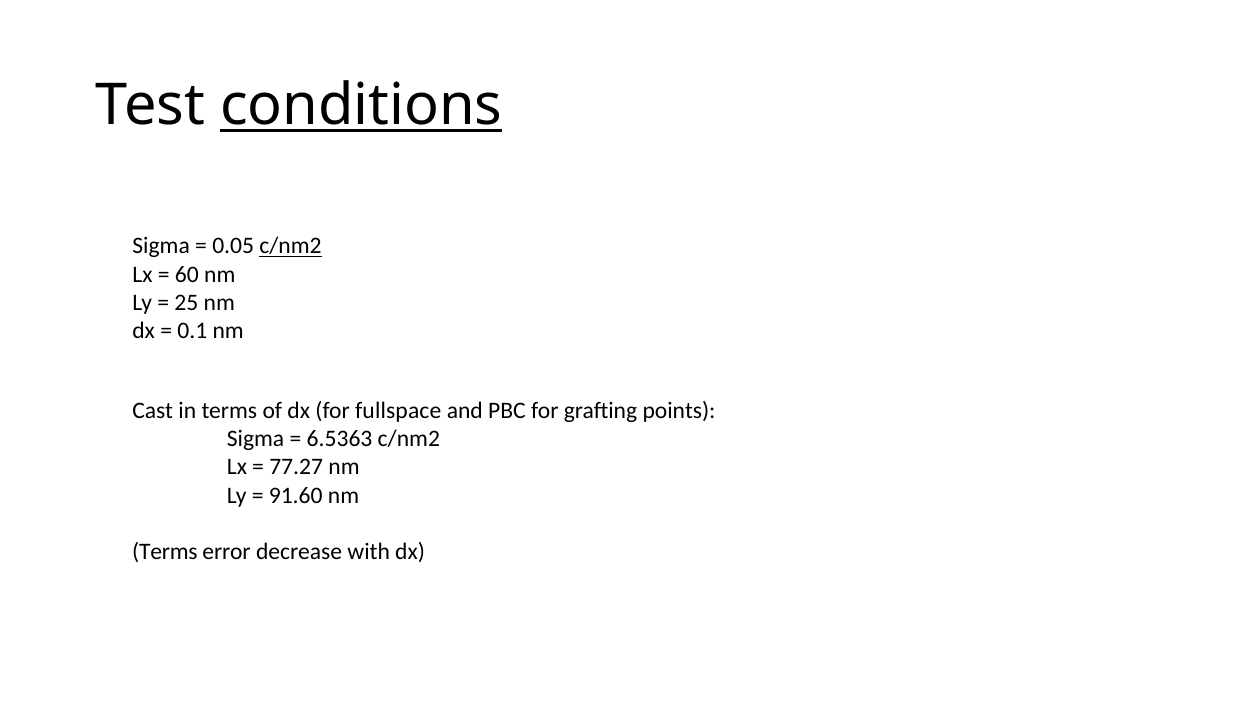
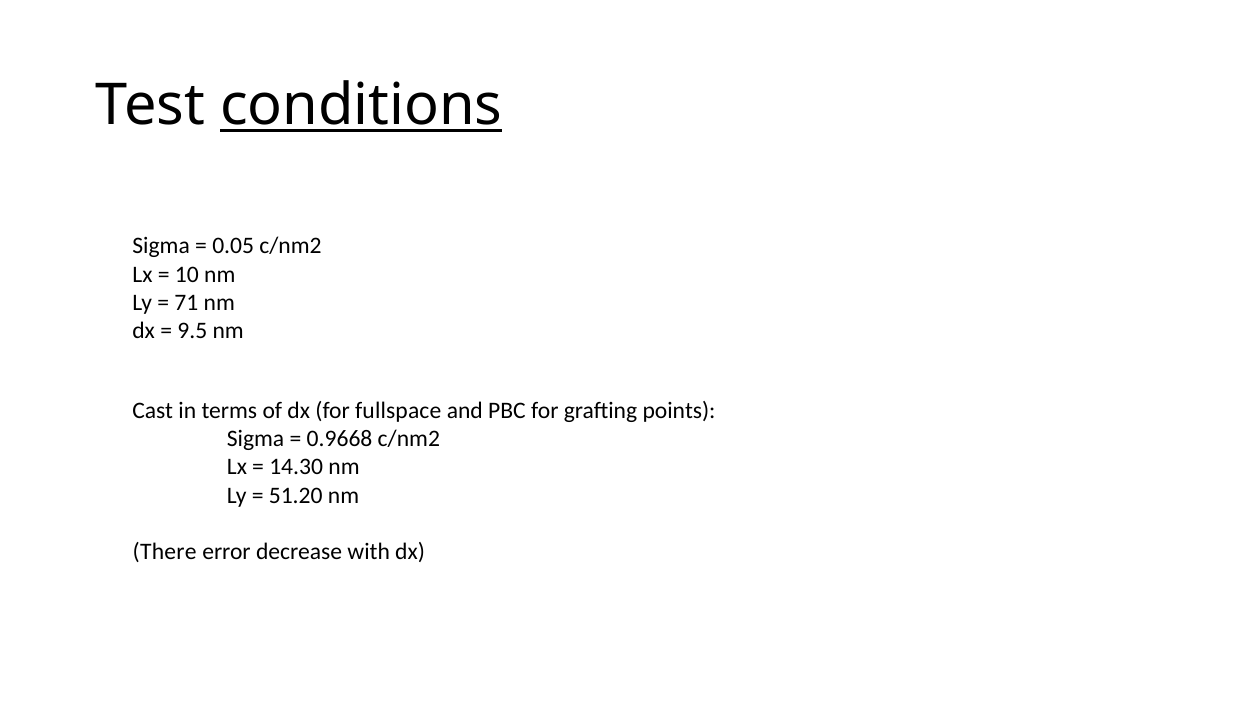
c/nm2 underline: present -> none (291, 246)
60: 60 -> 10 (187, 275)
25: 25 -> 71 (186, 303)
0.1: 0.1 -> 9.5 (192, 331)
6.5363: 6.5363 -> 0.9668 (340, 439)
77.27: 77.27 -> 14.30 (296, 467)
91.60: 91.60 -> 51.20 (296, 495)
Terms: Terms -> There (165, 552)
